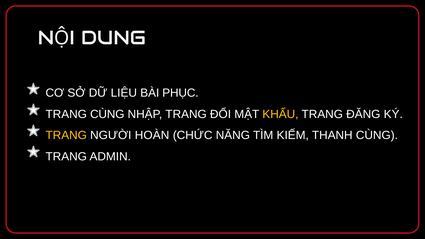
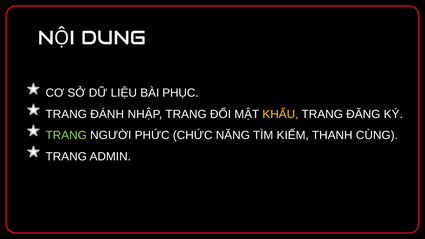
TRANG CÙNG: CÙNG -> ĐÁNH (107, 114)
TRANG colour: yellow -> light green (66, 135)
HOÀN: HOÀN -> PHỨC (152, 135)
